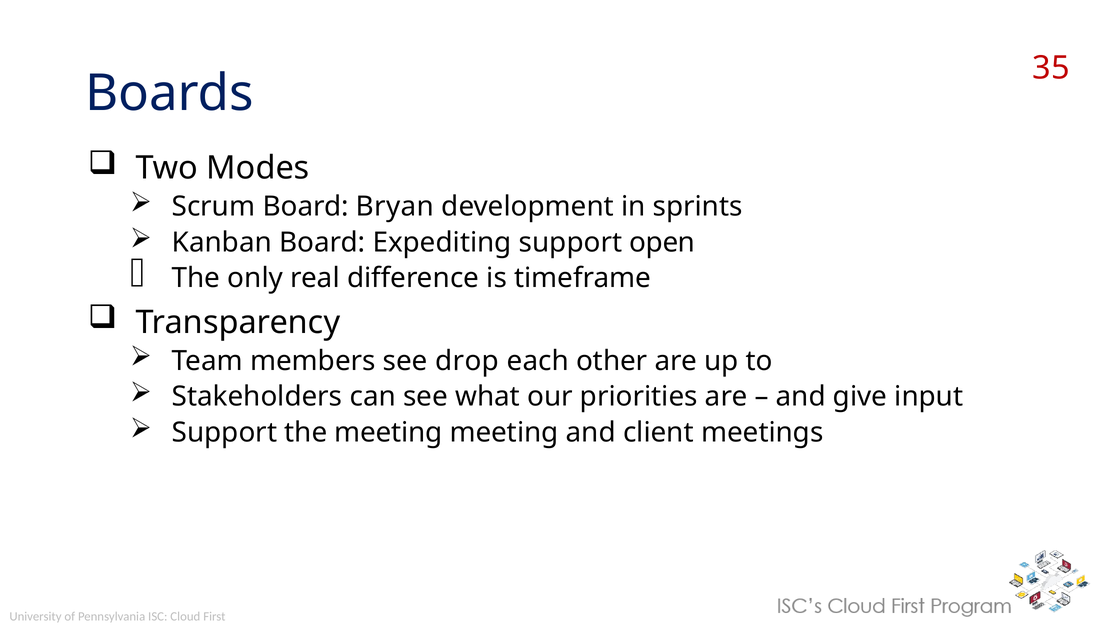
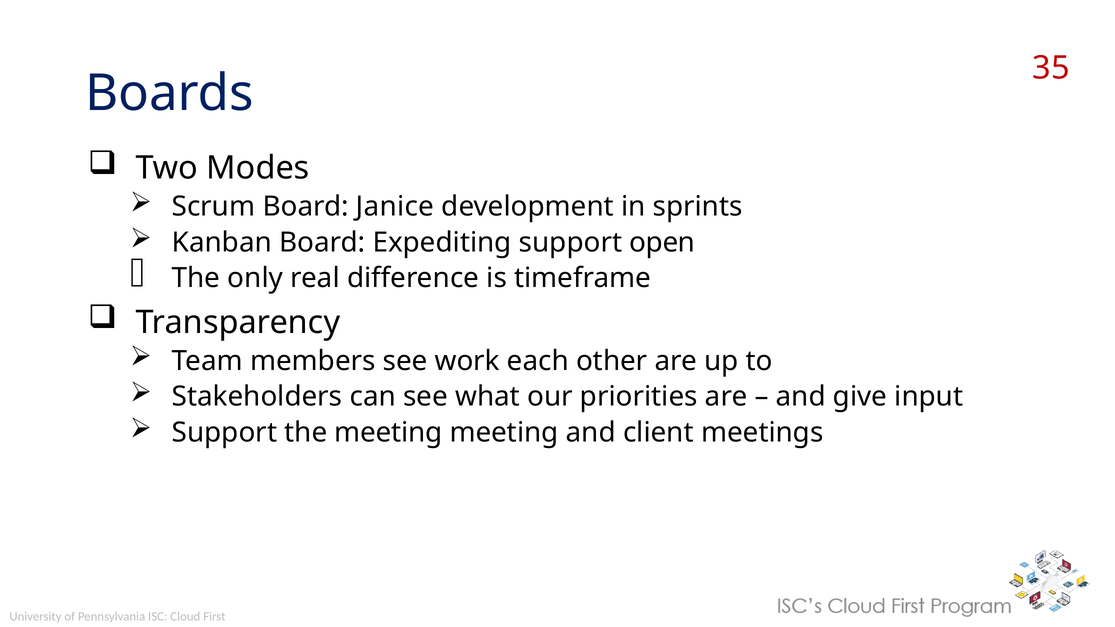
Bryan: Bryan -> Janice (395, 207)
drop: drop -> work (467, 361)
